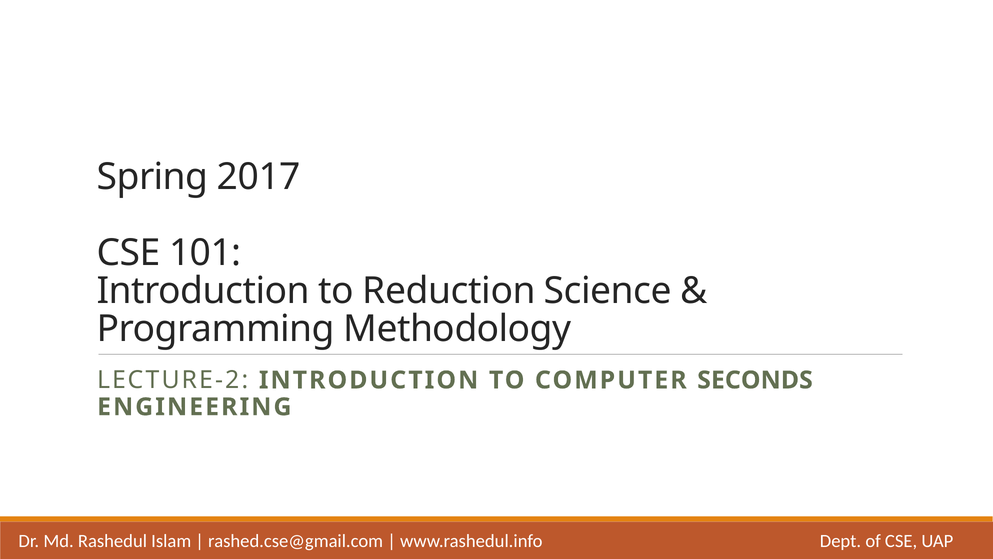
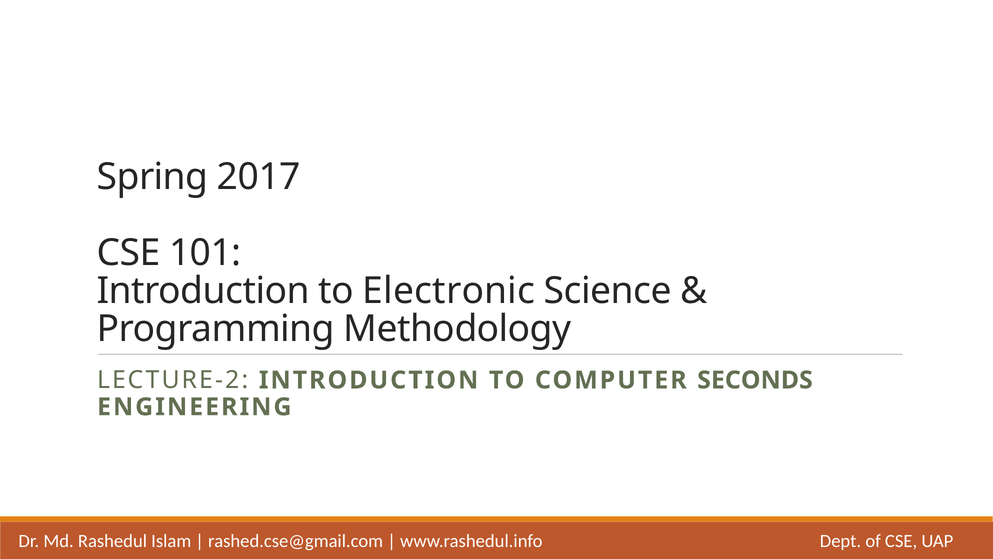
Reduction: Reduction -> Electronic (449, 291)
